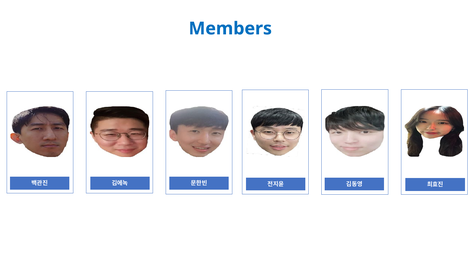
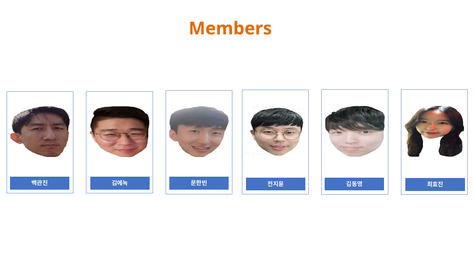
Members colour: blue -> orange (230, 28)
